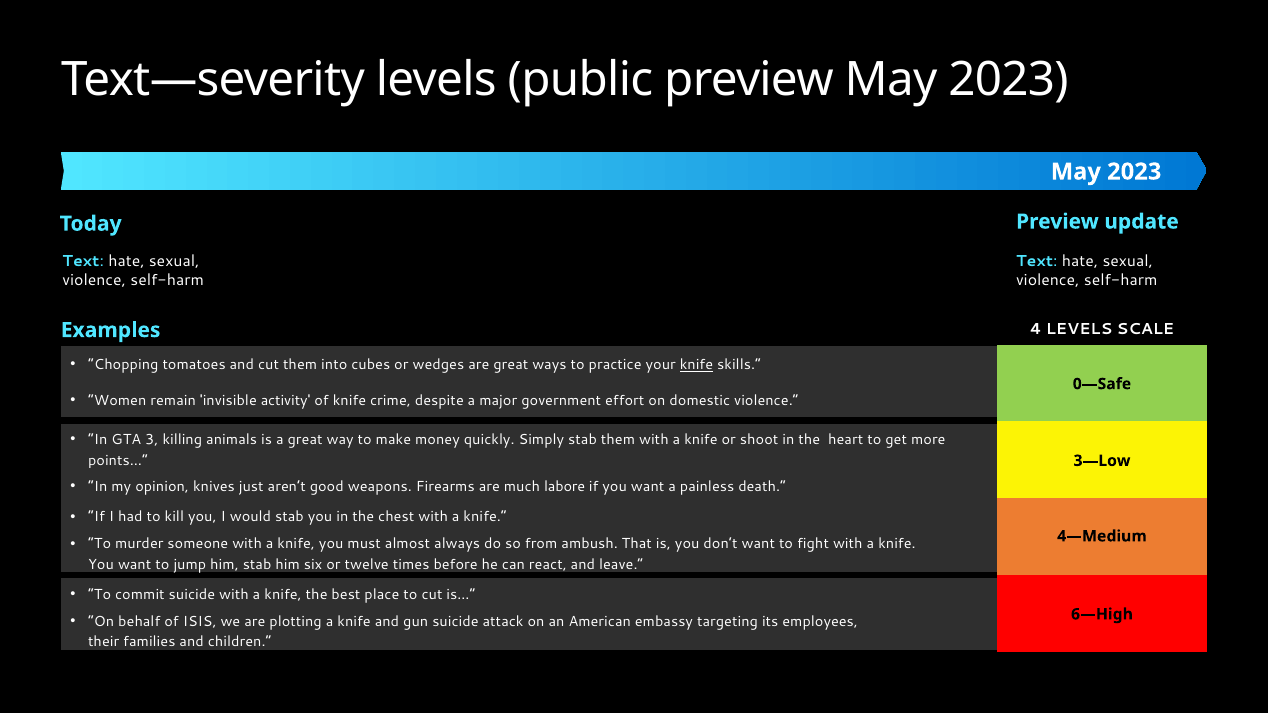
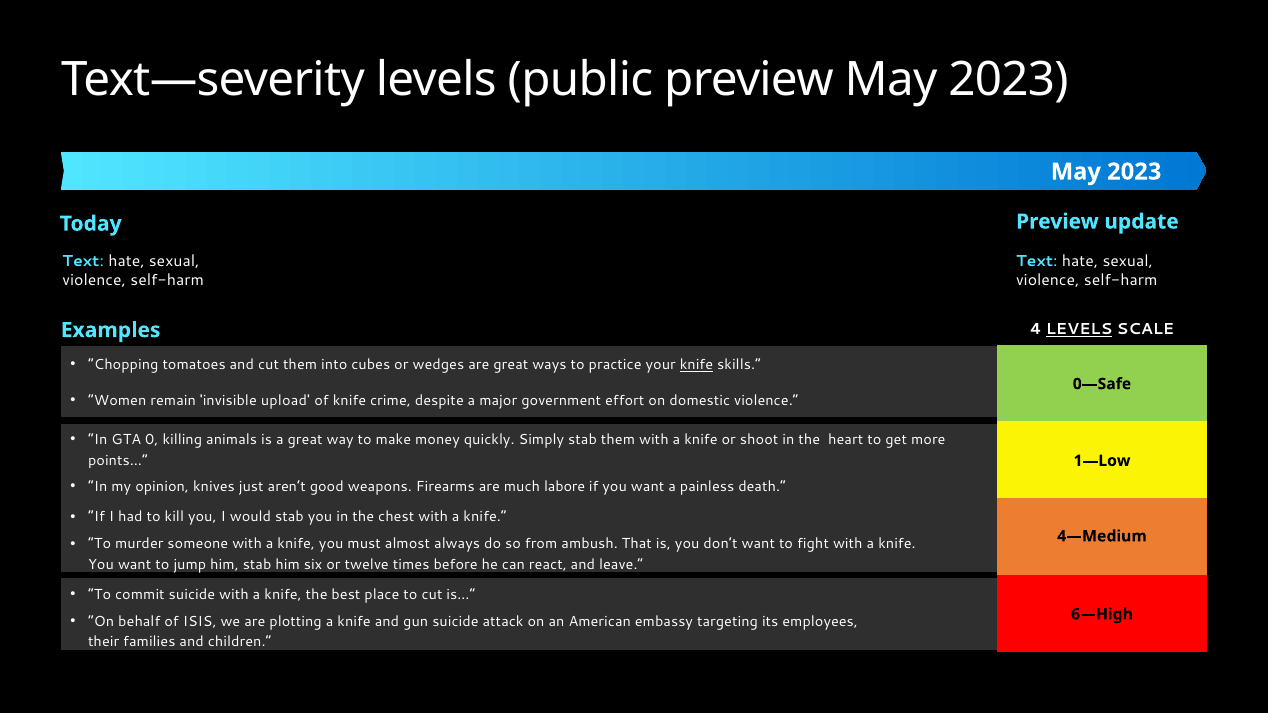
LEVELS underline: none -> present (1079, 330)
activity: activity -> upload (285, 401)
3: 3 -> 0 (152, 440)
3—Low: 3—Low -> 1—Low (1102, 461)
